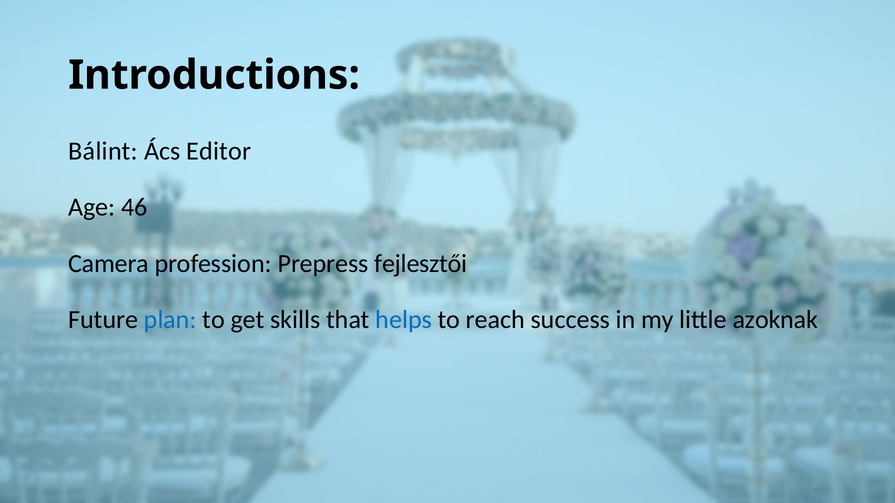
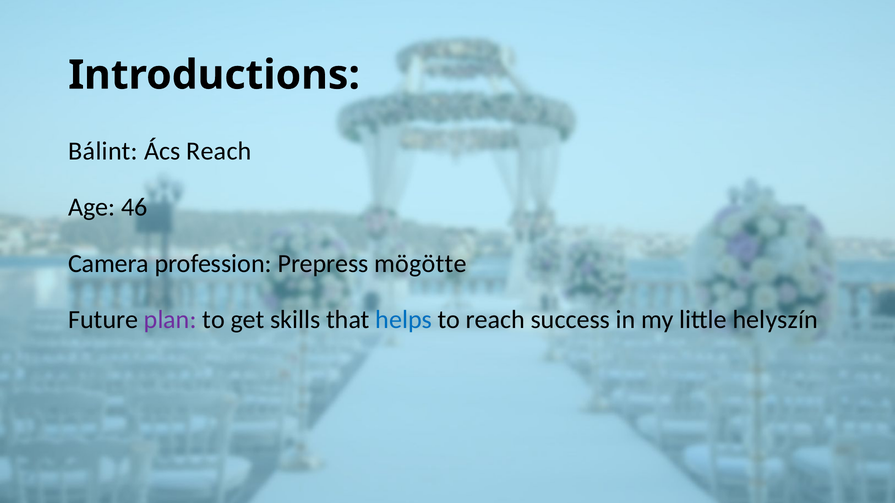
Ács Editor: Editor -> Reach (219, 151)
fejlesztői: fejlesztői -> mögötte (421, 264)
plan colour: blue -> purple (170, 320)
azoknak: azoknak -> helyszín (775, 320)
